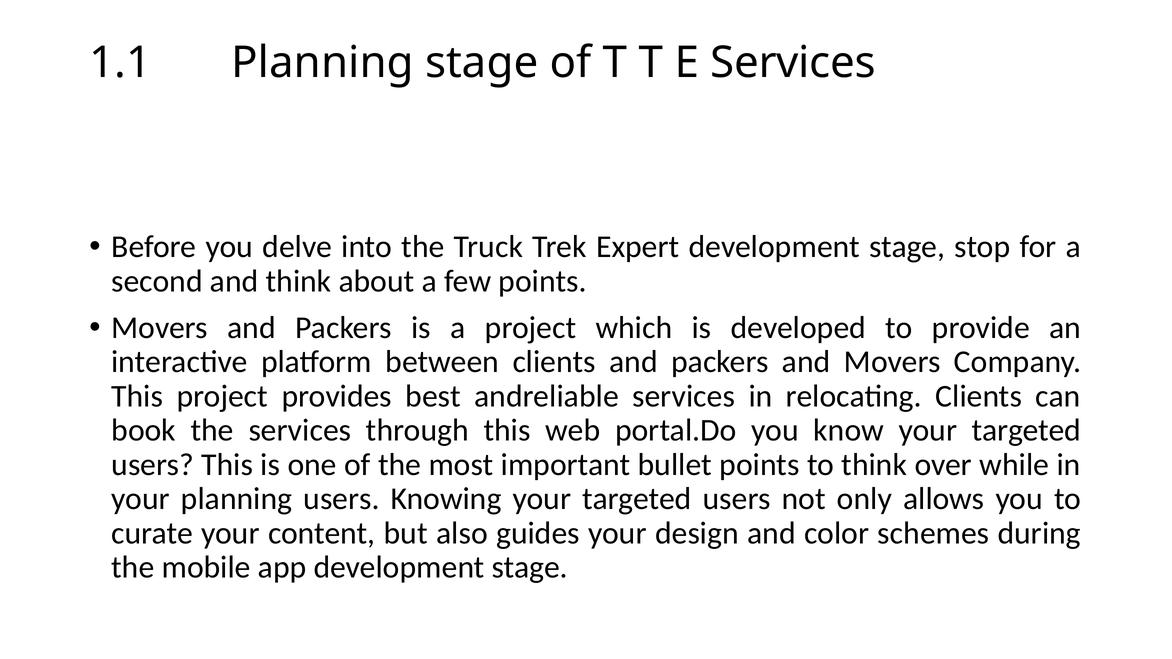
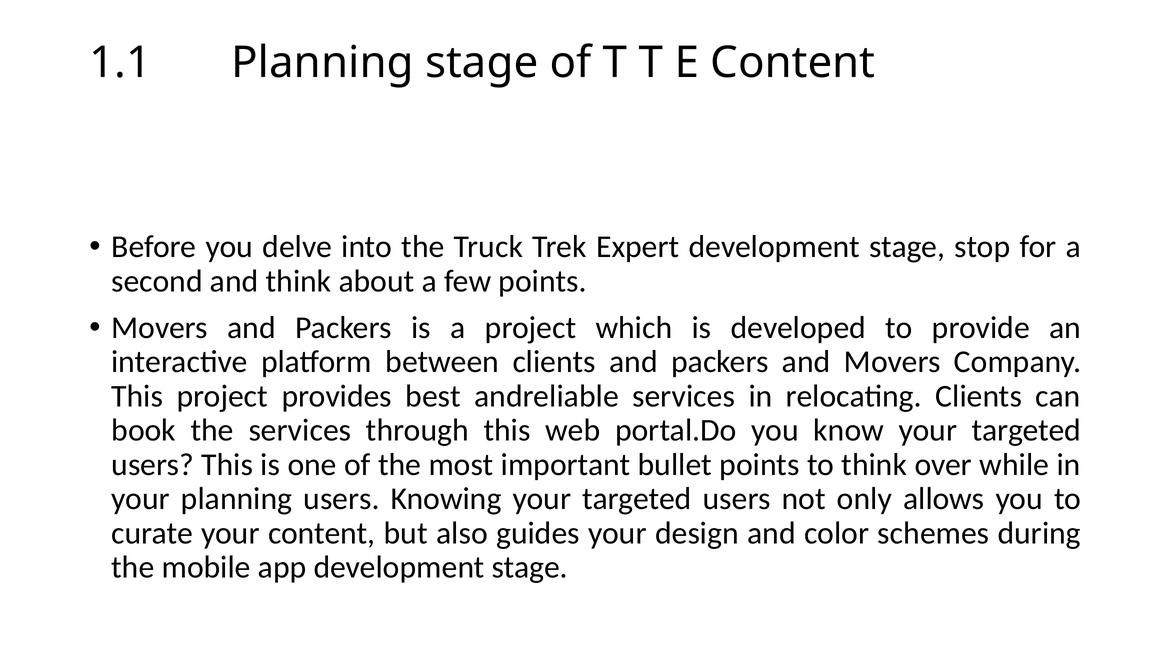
E Services: Services -> Content (793, 63)
